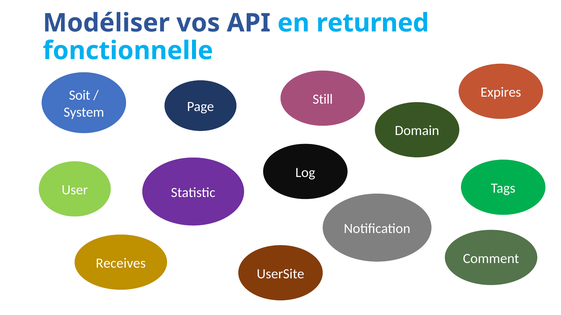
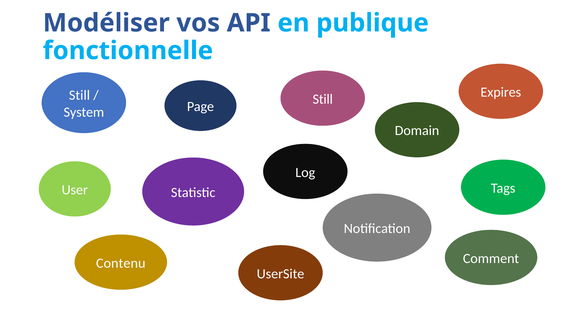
returned: returned -> publique (373, 23)
Soit: Soit -> Still (80, 95)
Receives: Receives -> Contenu (121, 264)
